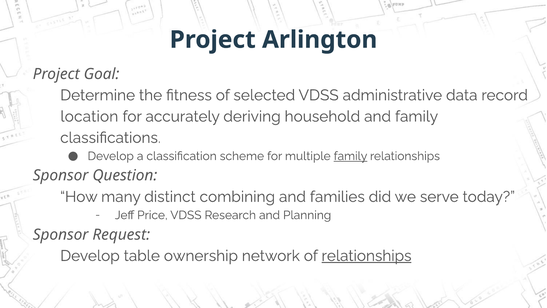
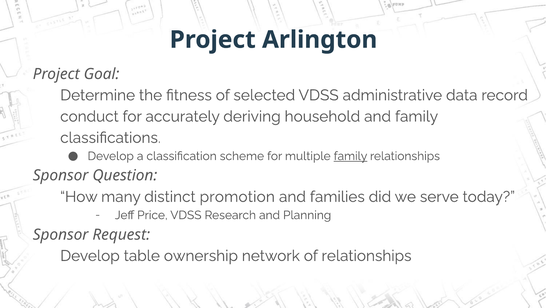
location: location -> conduct (89, 116)
combining: combining -> promotion (237, 197)
relationships underline: present -> none (367, 256)
